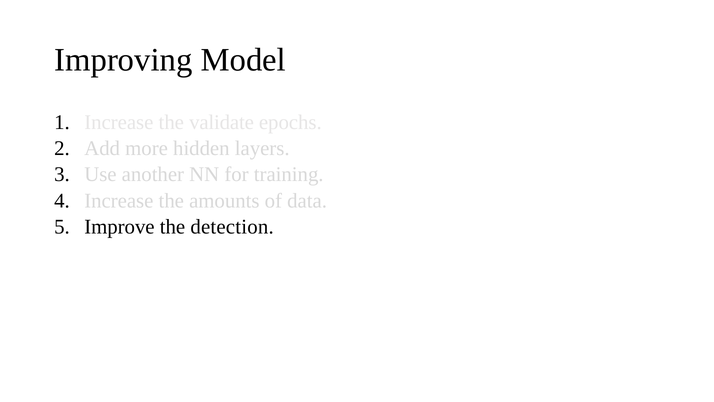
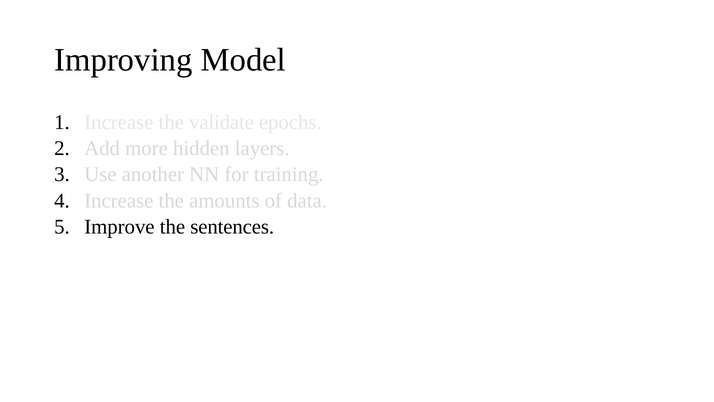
detection: detection -> sentences (232, 227)
